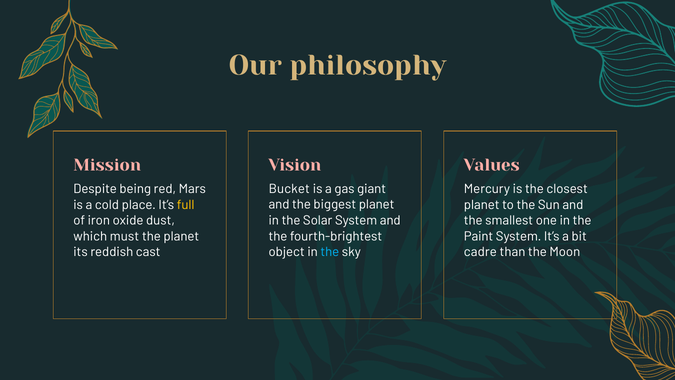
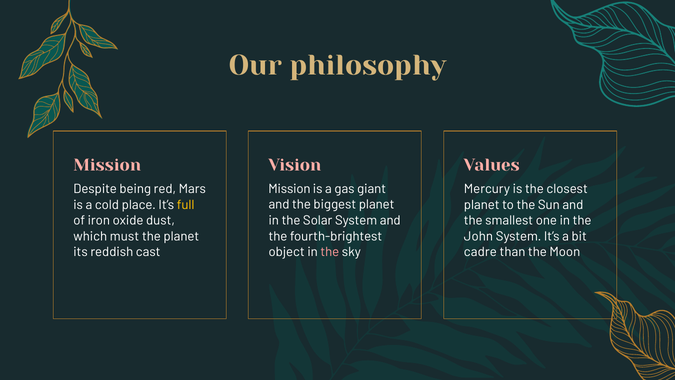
Bucket: Bucket -> Mission (289, 189)
Paint: Paint -> John (478, 236)
the colour: light blue -> pink (330, 252)
